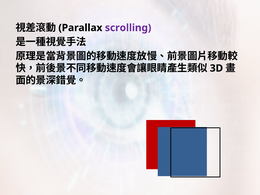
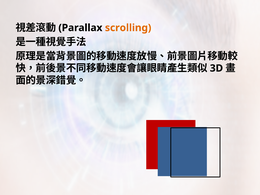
scrolling colour: purple -> orange (128, 28)
